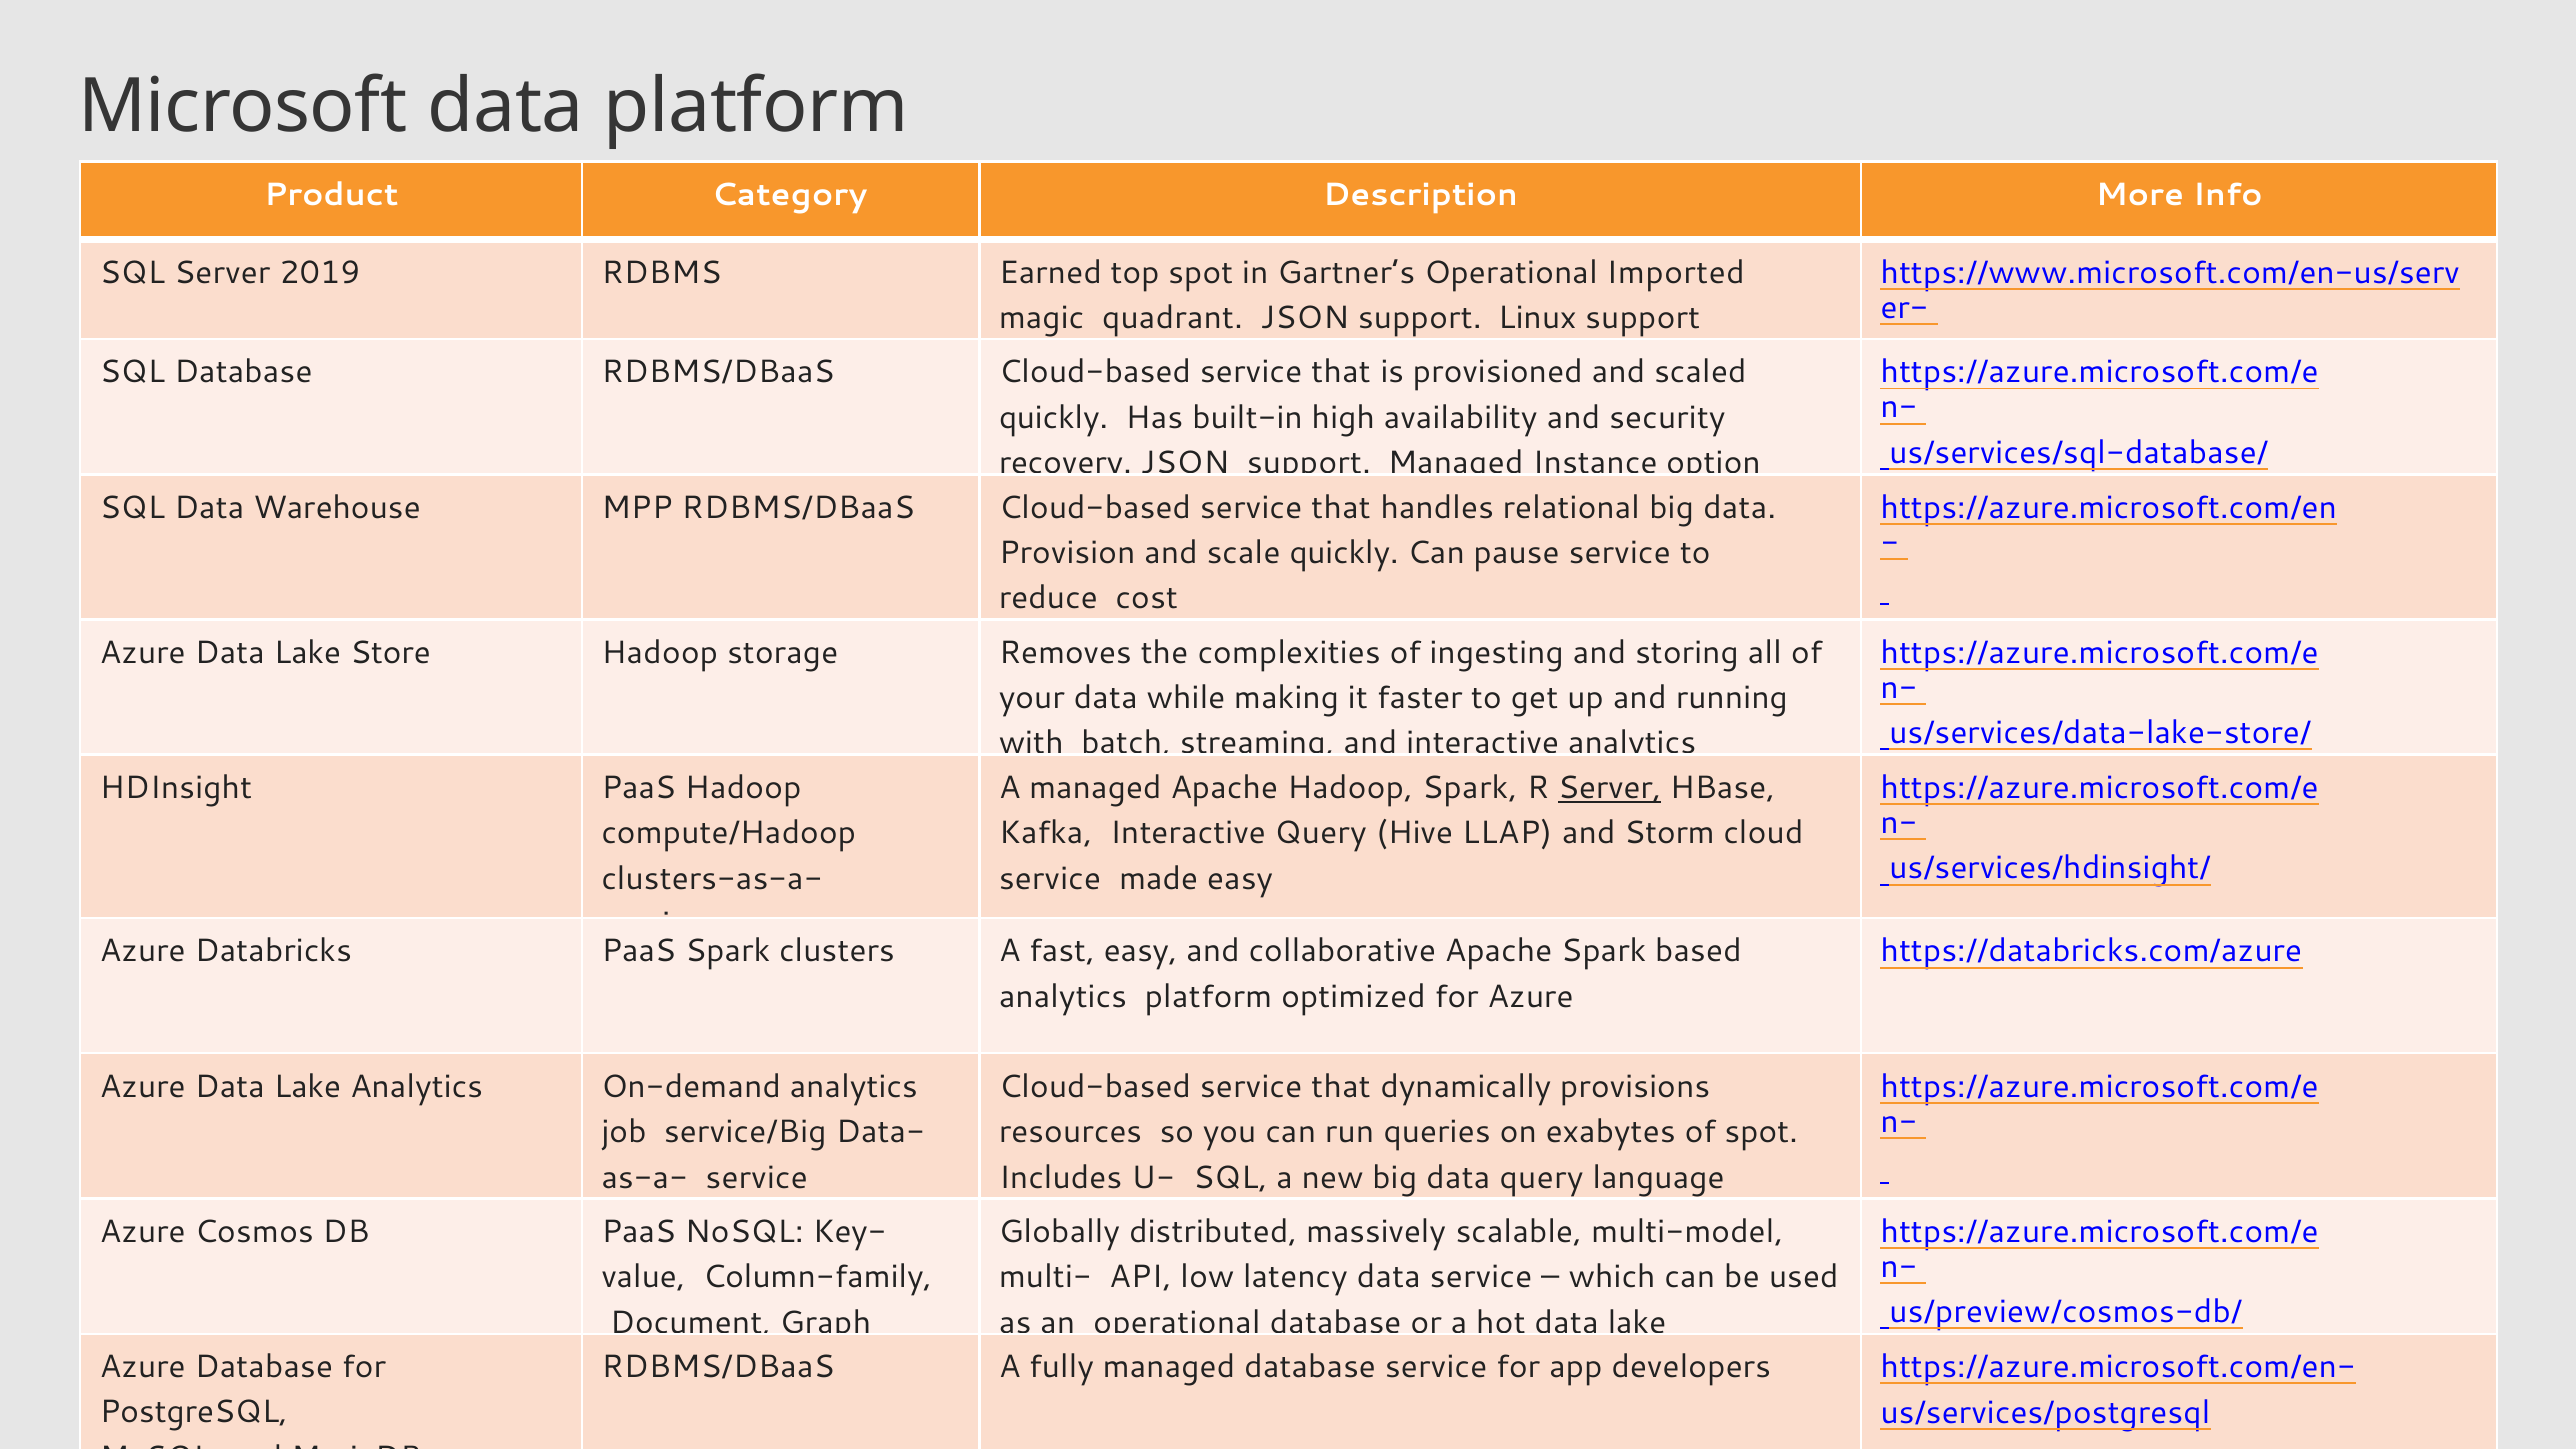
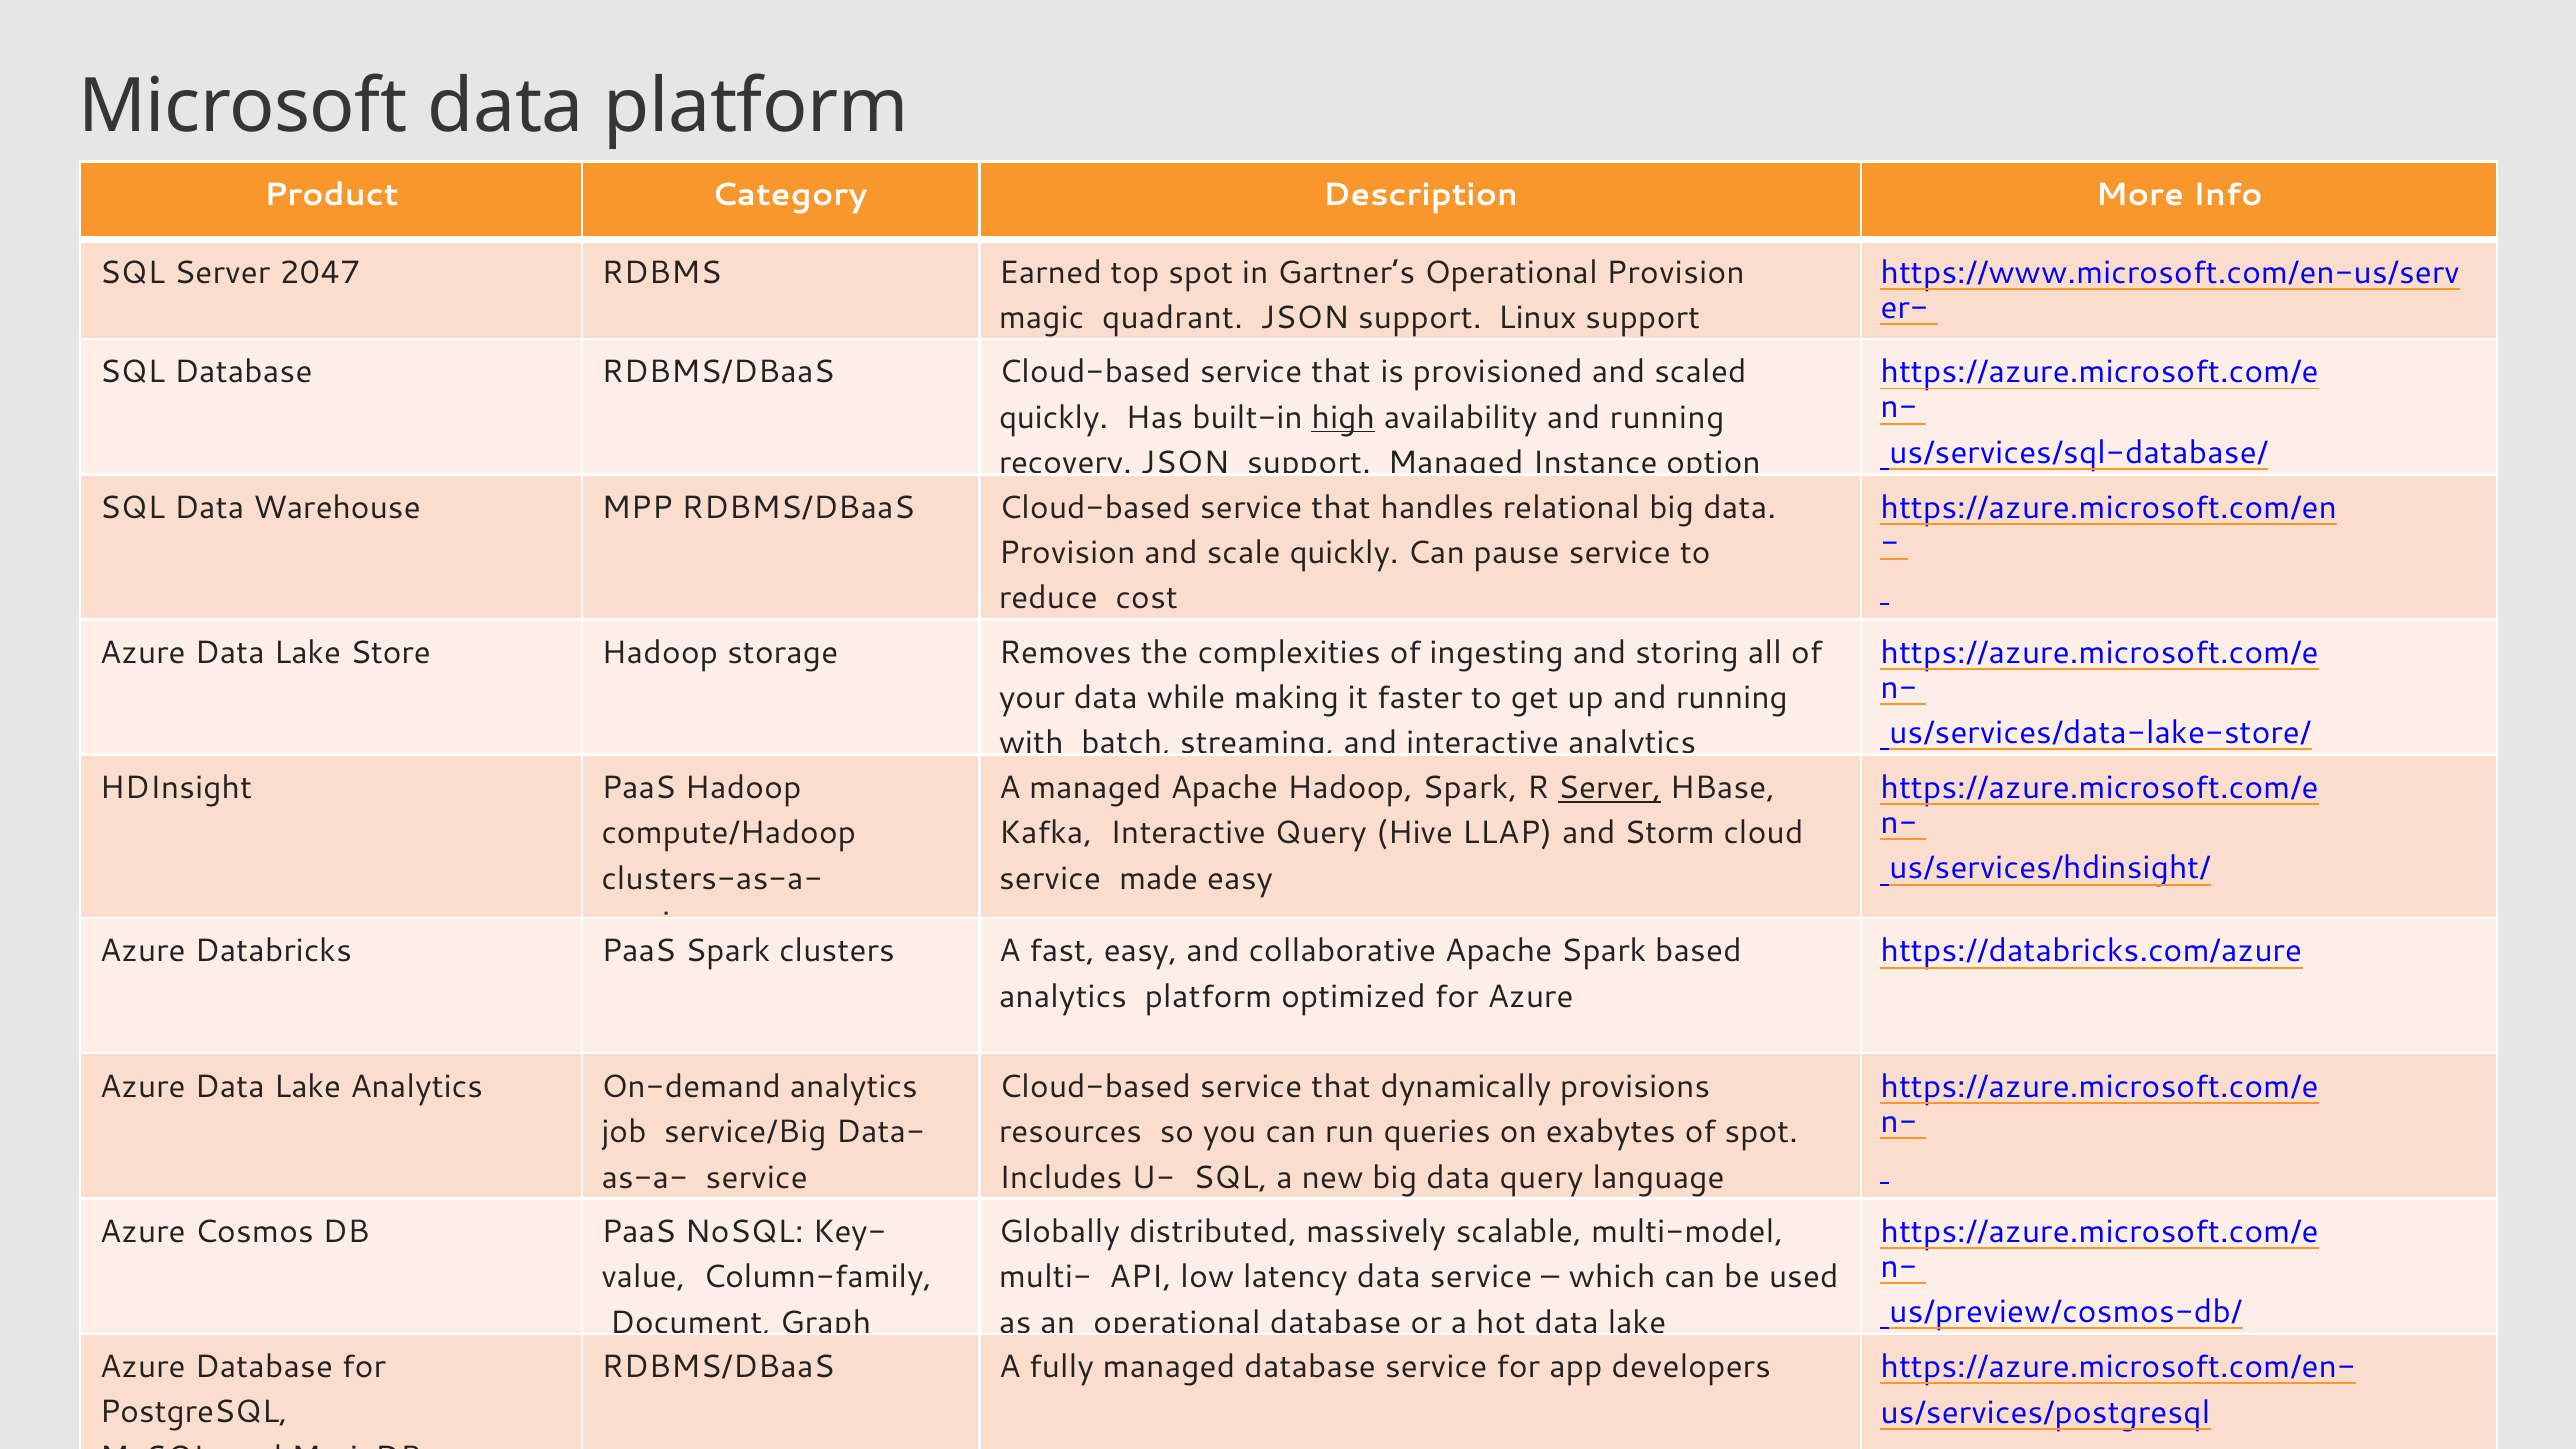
2019: 2019 -> 2047 (320, 273)
Operational Imported: Imported -> Provision (1676, 273)
high underline: none -> present (1343, 418)
availability and security: security -> running (1667, 418)
